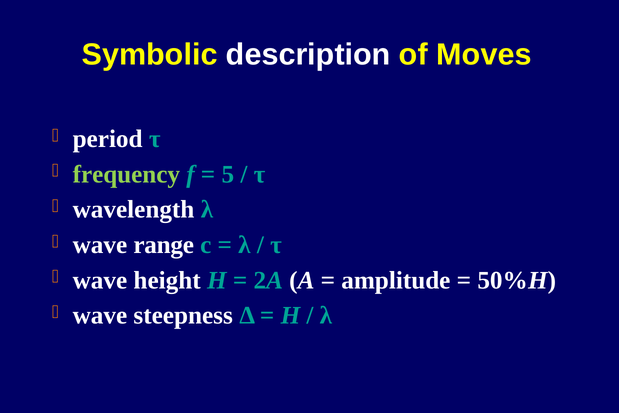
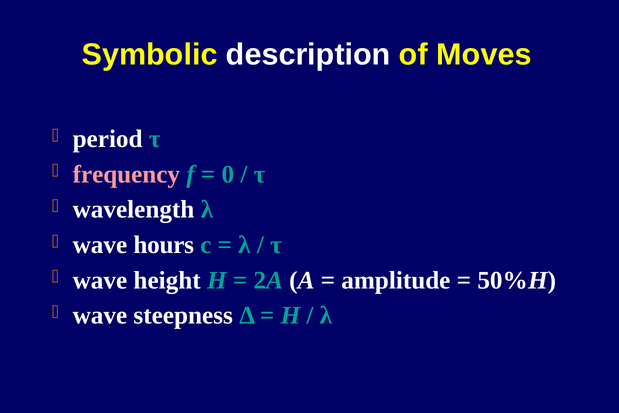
frequency colour: light green -> pink (126, 174)
5: 5 -> 0 (228, 174)
range: range -> hours (164, 245)
